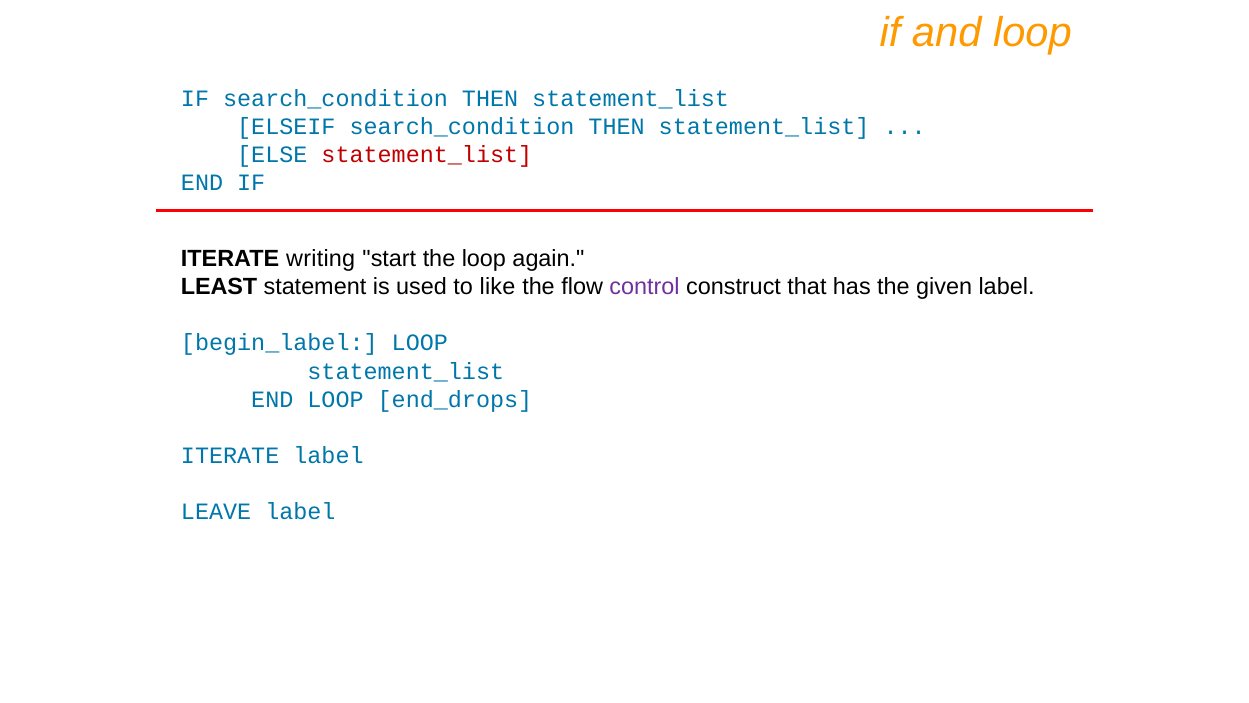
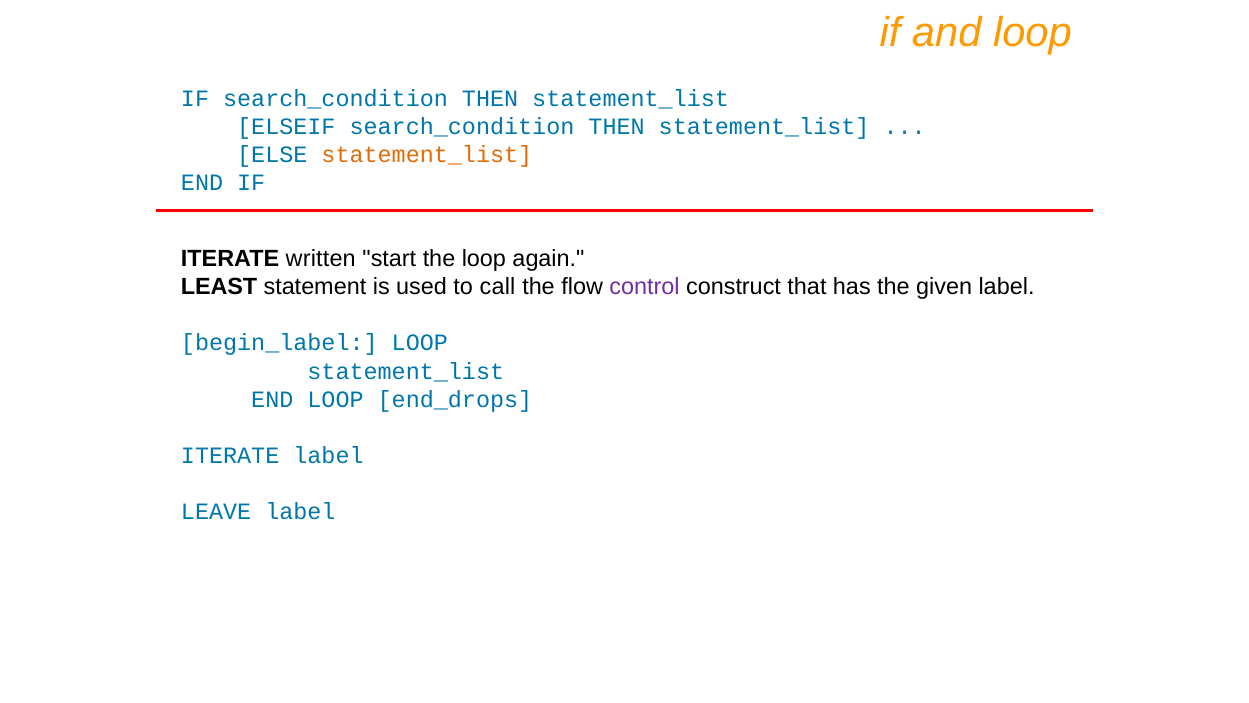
statement_list colour: red -> orange (427, 155)
writing: writing -> written (321, 259)
like: like -> call (497, 287)
